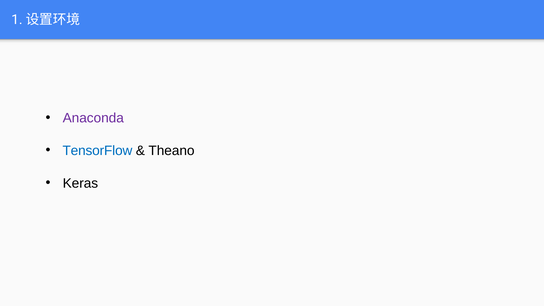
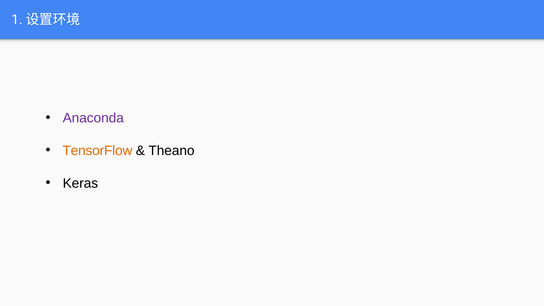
TensorFlow colour: blue -> orange (97, 151)
